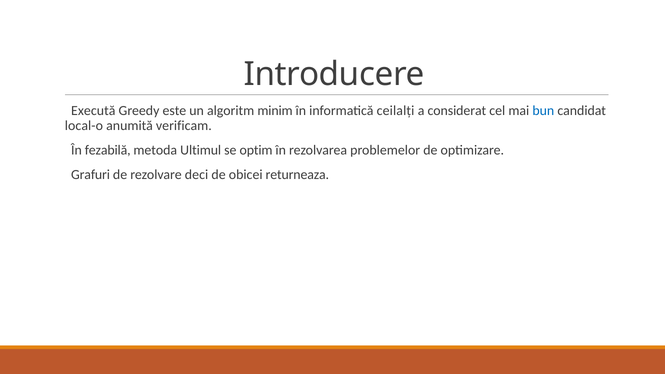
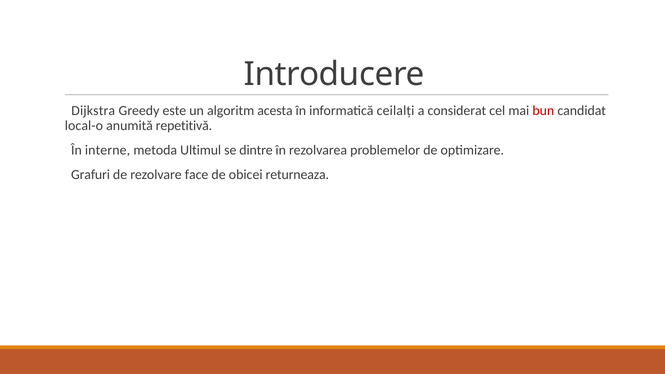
Execută: Execută -> Dijkstra (93, 111)
minim: minim -> acesta (275, 111)
bun colour: blue -> red (543, 111)
verificam: verificam -> repetitivă (184, 126)
fezabilă: fezabilă -> interne (108, 150)
optim: optim -> dintre (256, 150)
deci: deci -> face (197, 175)
